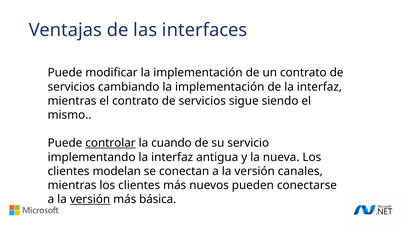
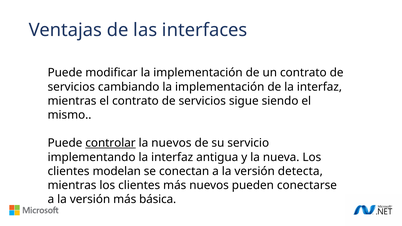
la cuando: cuando -> nuevos (171, 143)
canales: canales -> detecta (300, 171)
versión underline: present -> none (90, 199)
